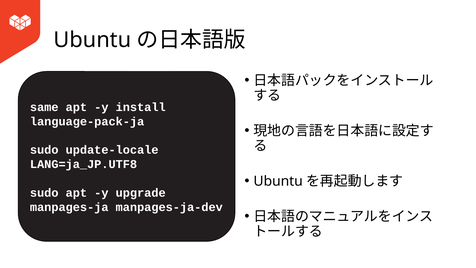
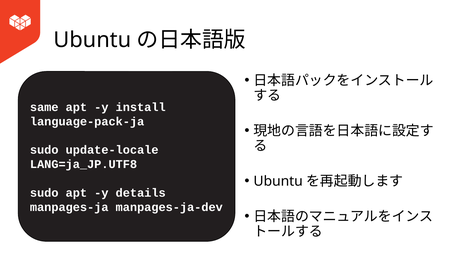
upgrade: upgrade -> details (141, 193)
